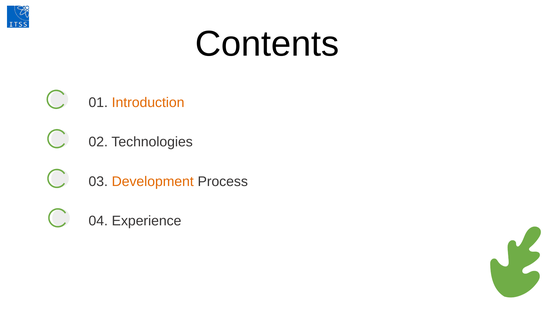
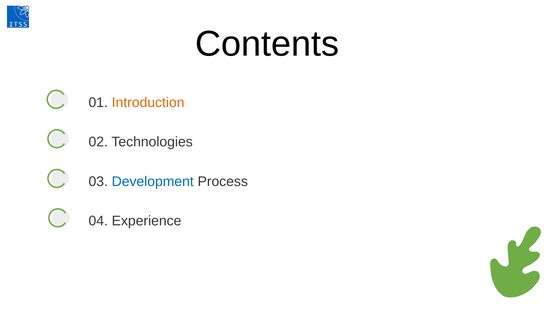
Development colour: orange -> blue (153, 182)
